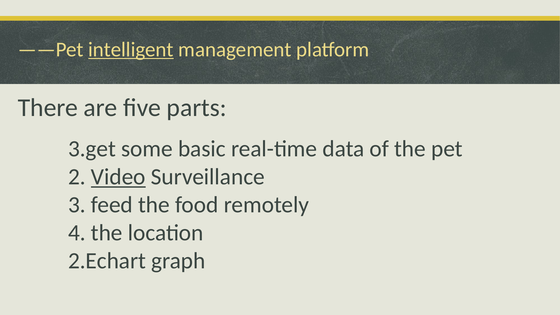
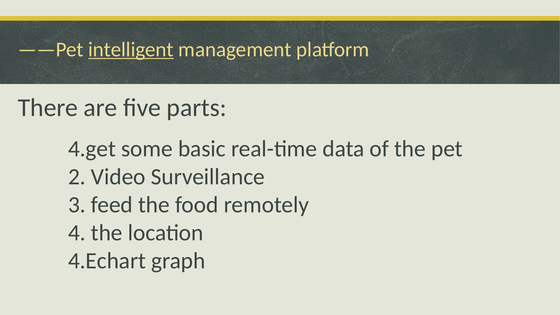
3.get: 3.get -> 4.get (92, 149)
Video underline: present -> none (118, 177)
2.Echart: 2.Echart -> 4.Echart (107, 261)
